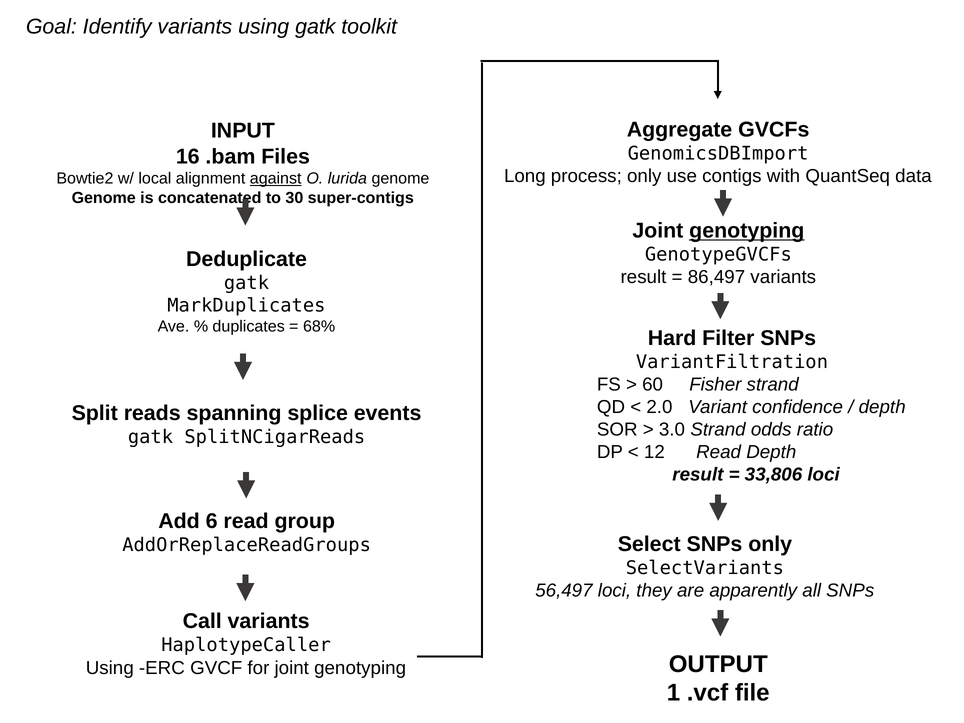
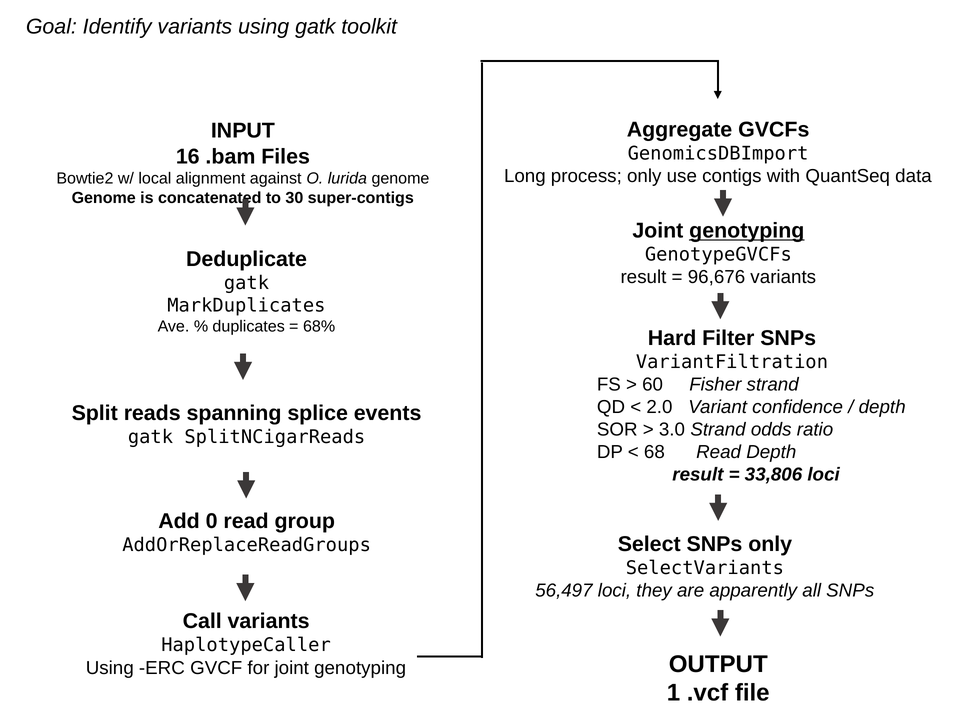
against underline: present -> none (276, 179)
86,497: 86,497 -> 96,676 (716, 277)
12: 12 -> 68 (654, 452)
6: 6 -> 0 (212, 521)
